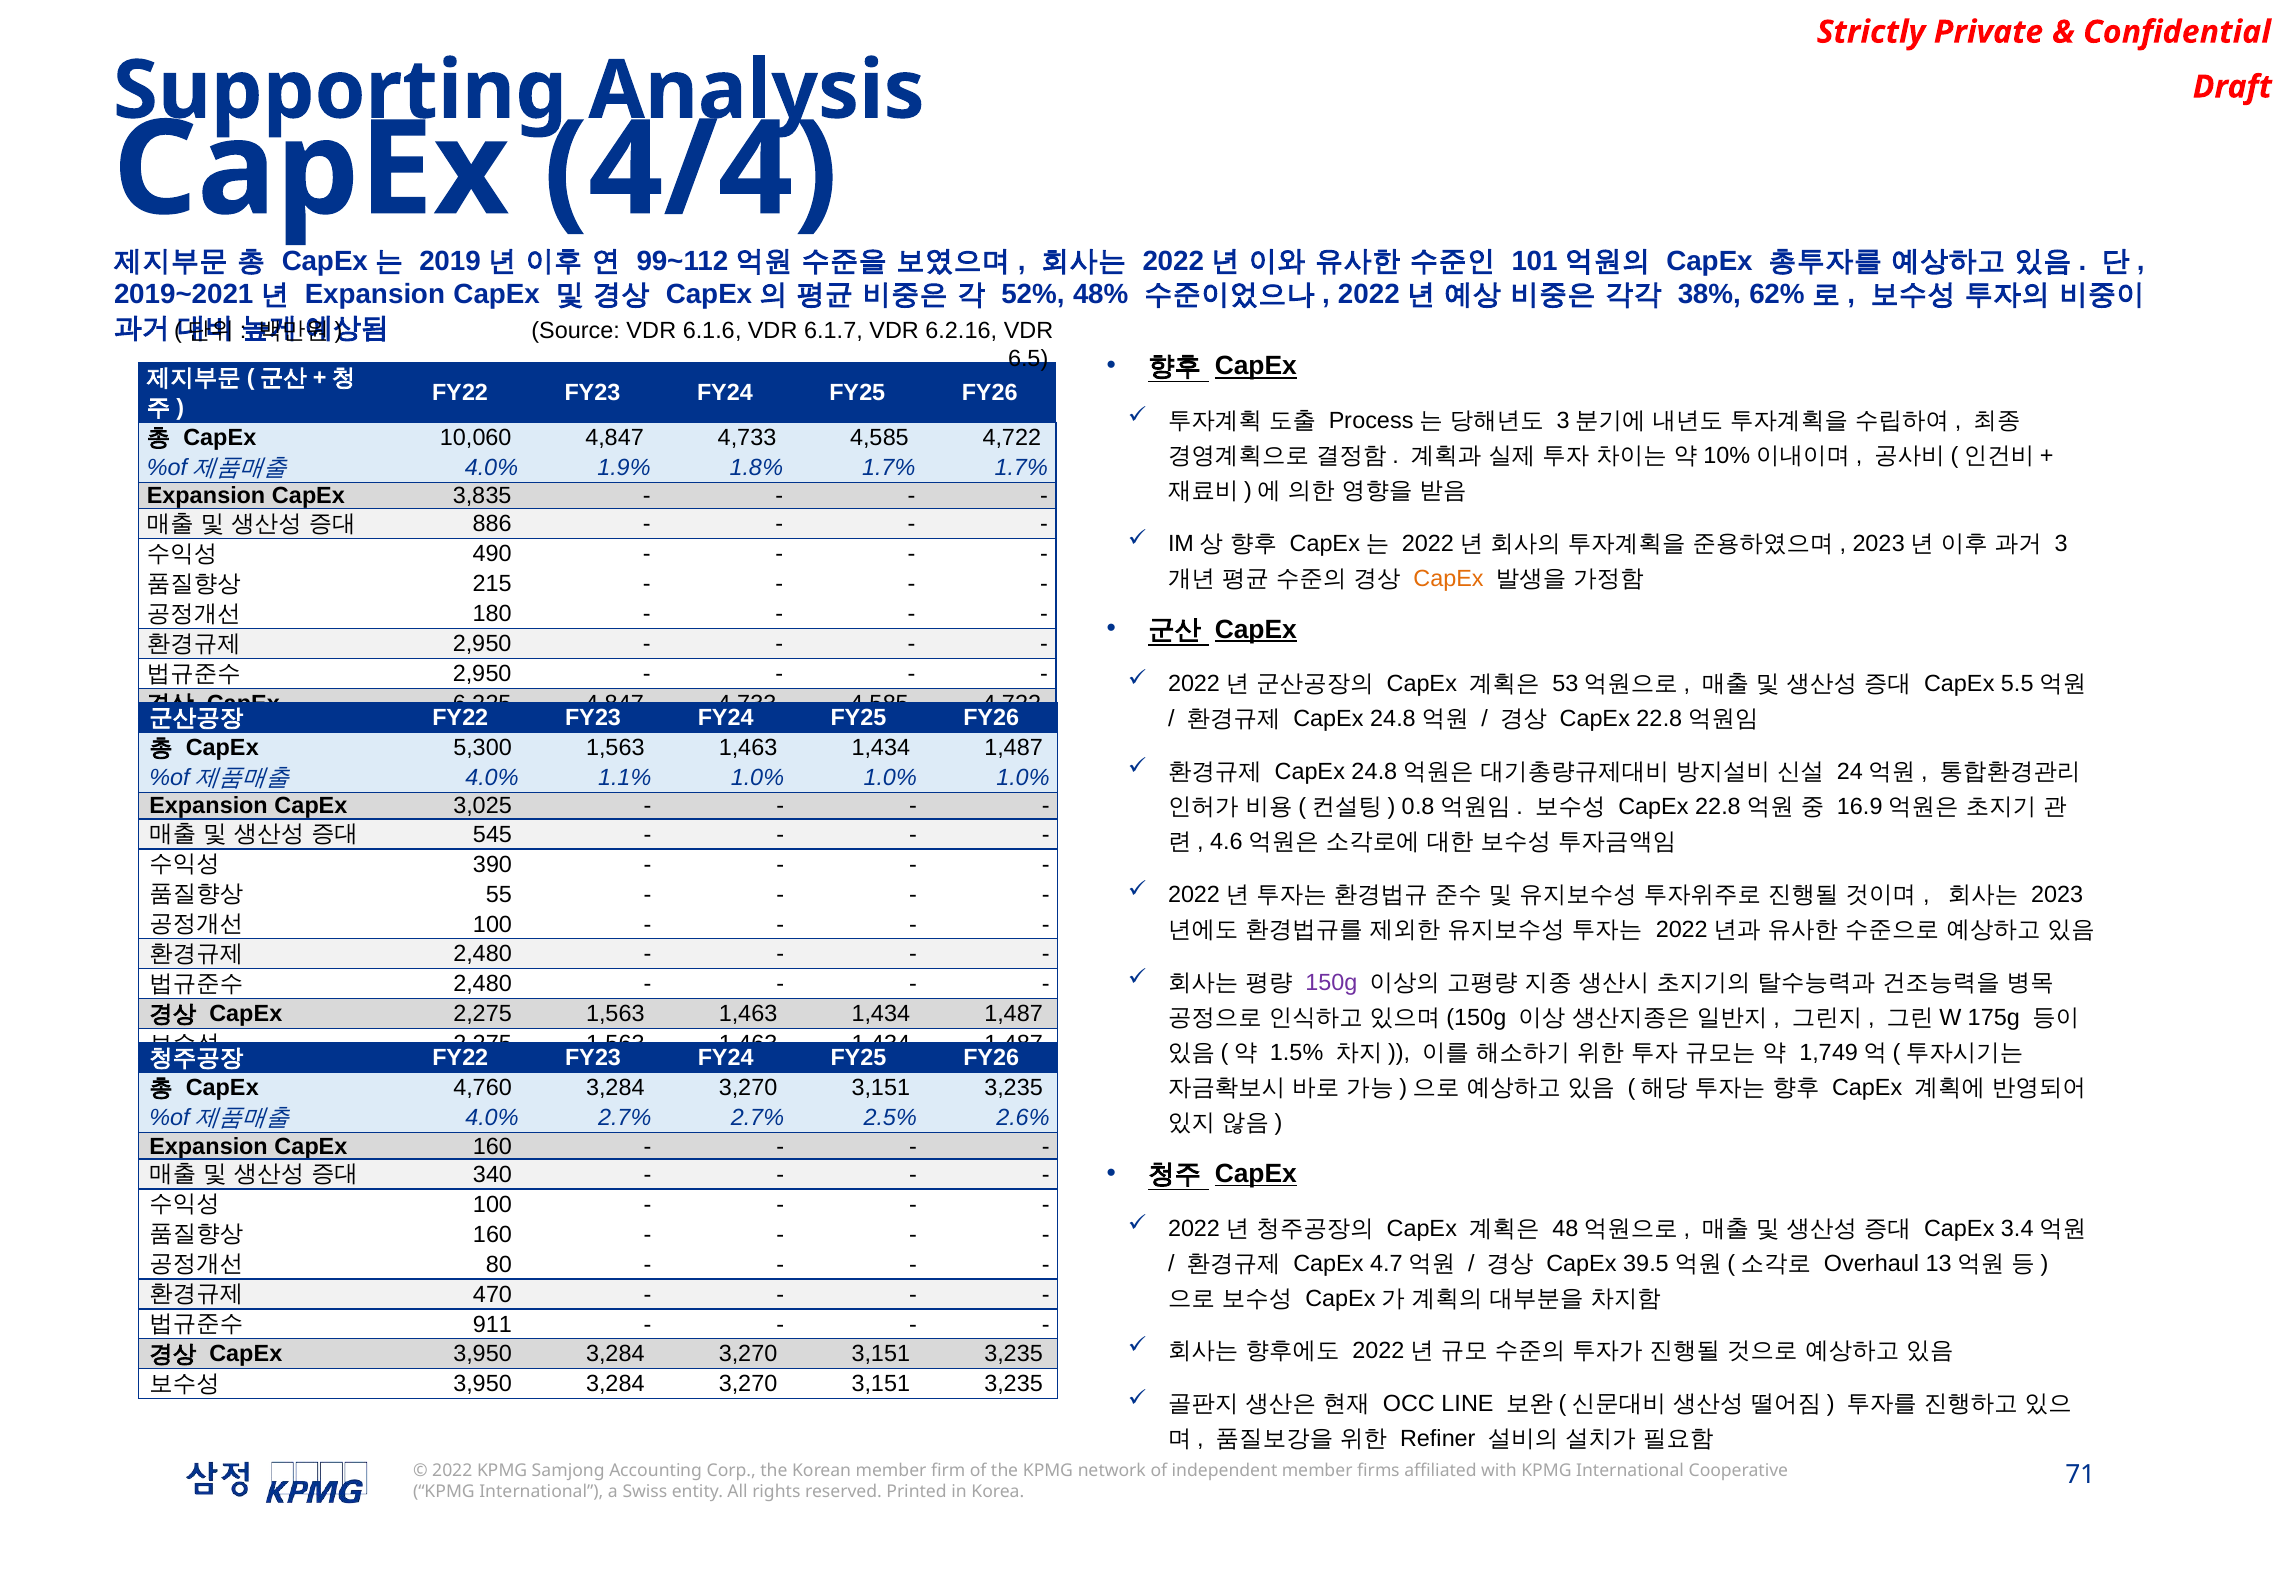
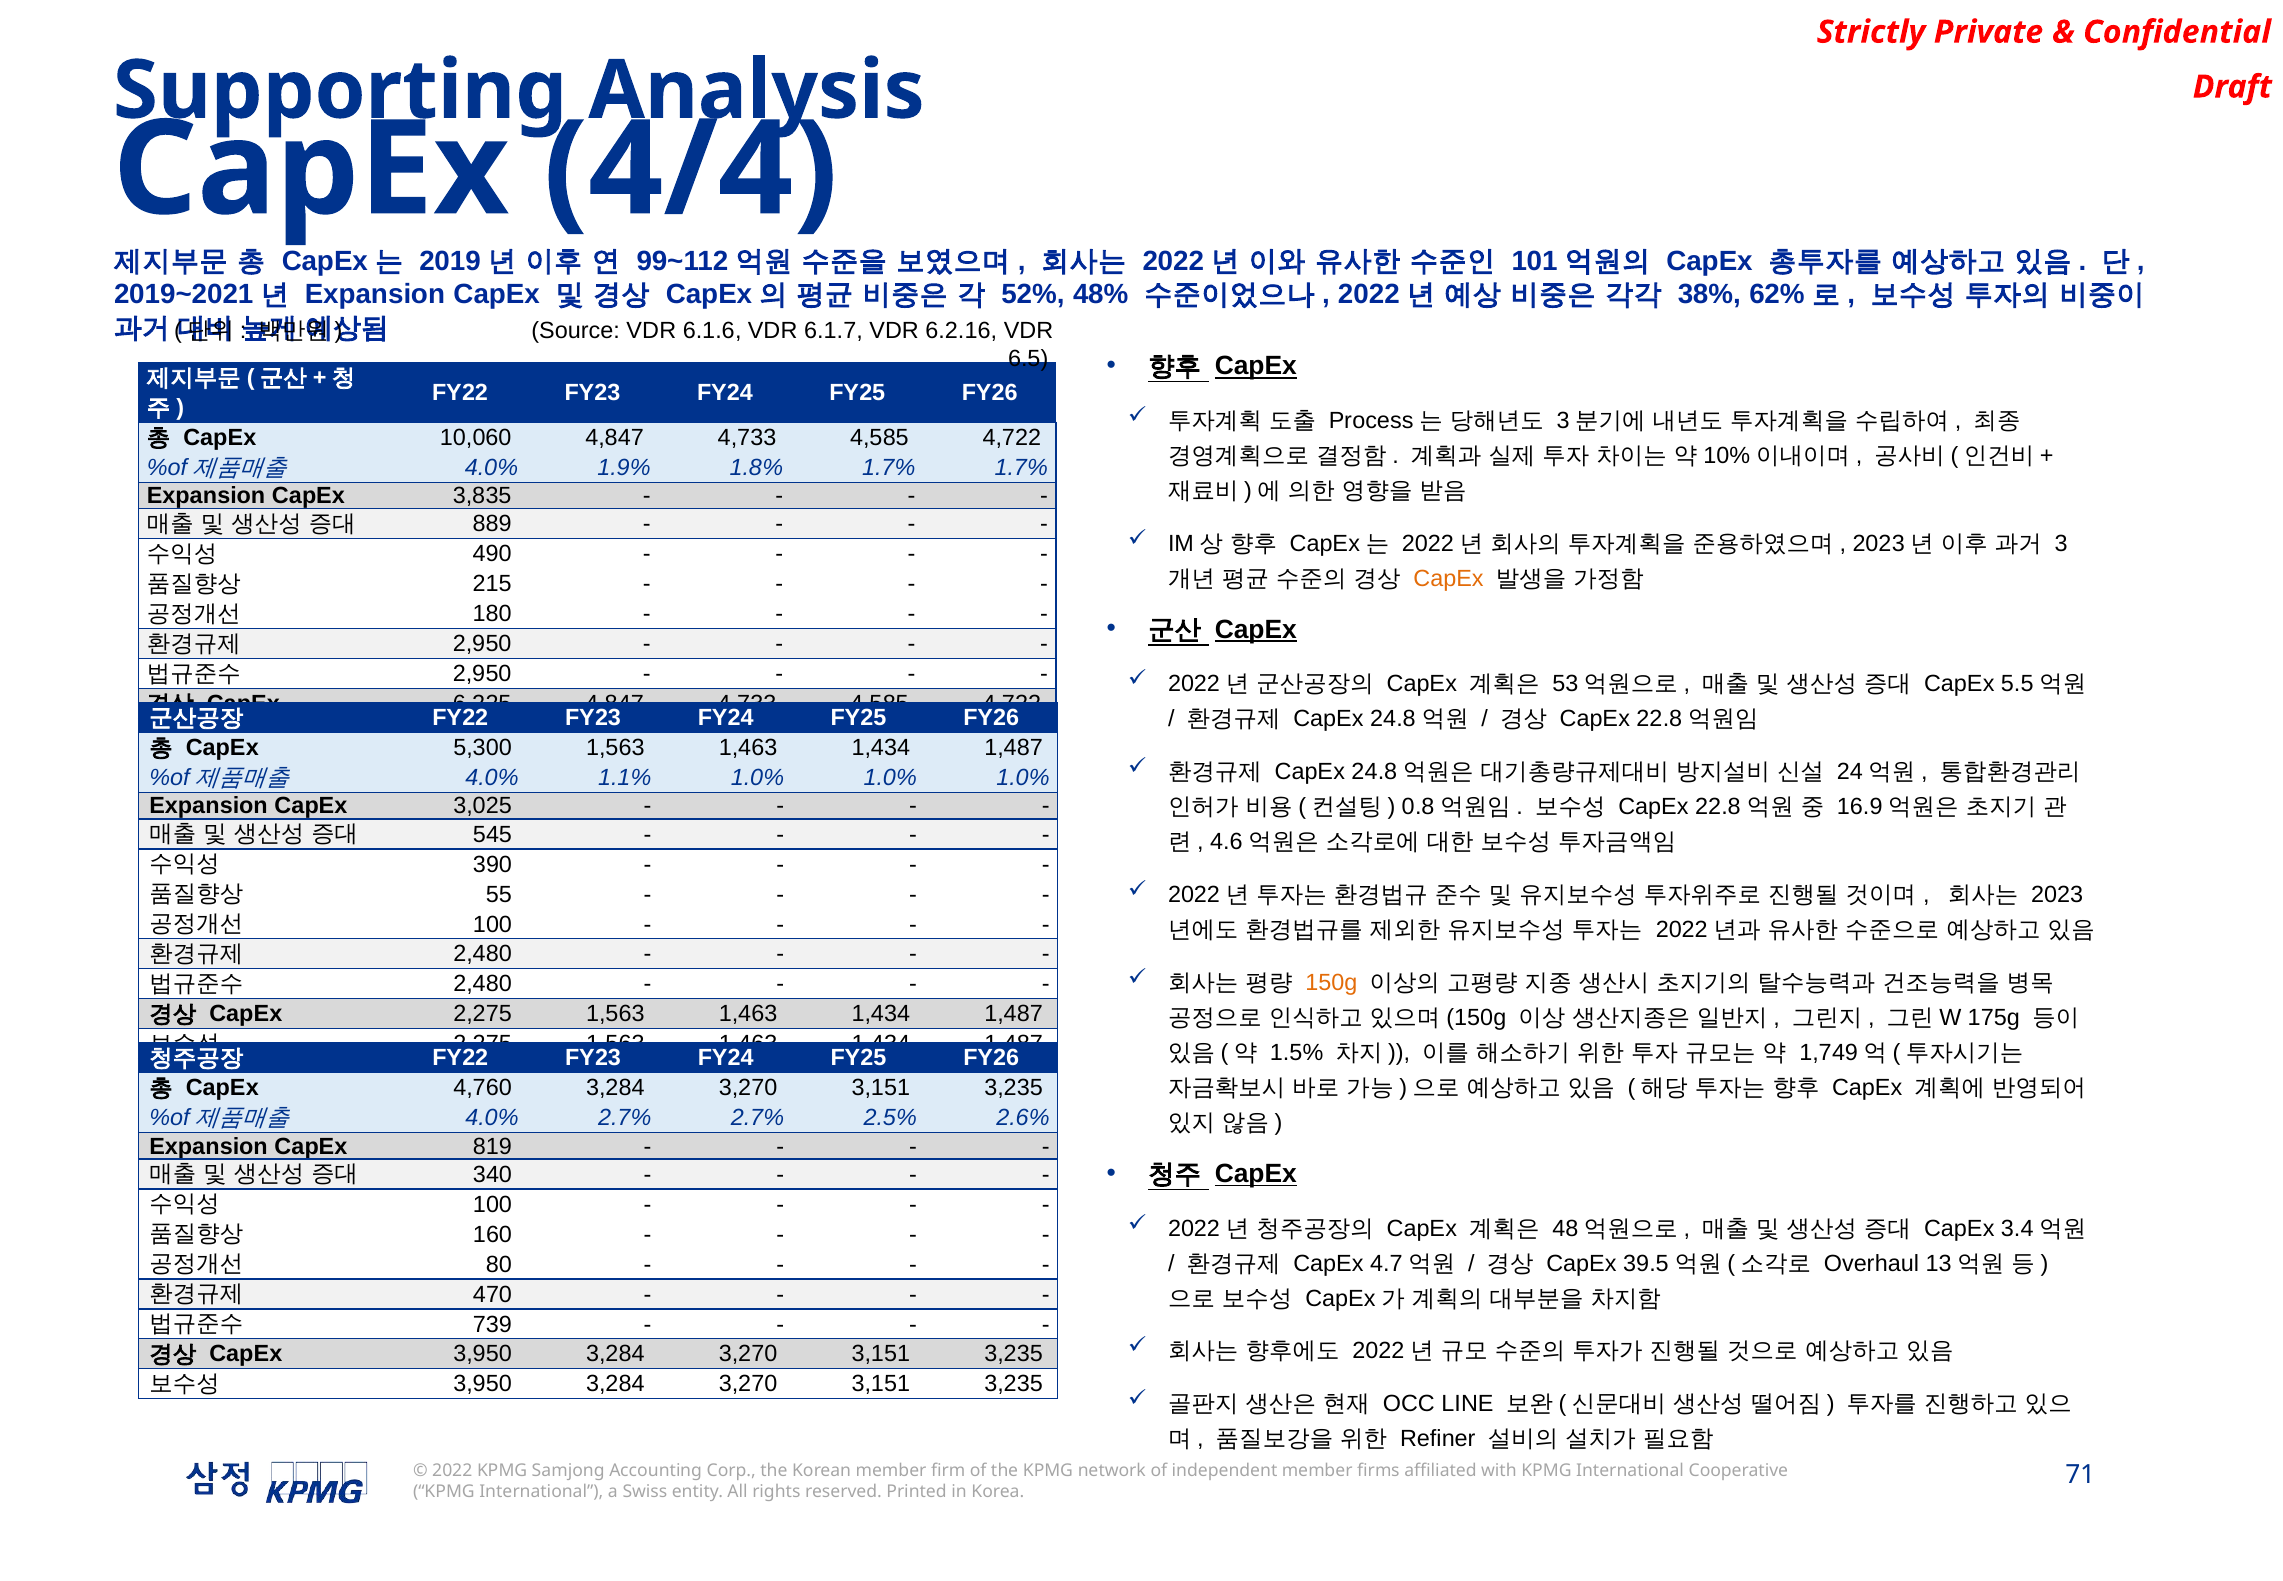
886: 886 -> 889 (492, 524)
150g colour: purple -> orange (1331, 982)
CapEx 160: 160 -> 819 (492, 1146)
911: 911 -> 739 (492, 1324)
